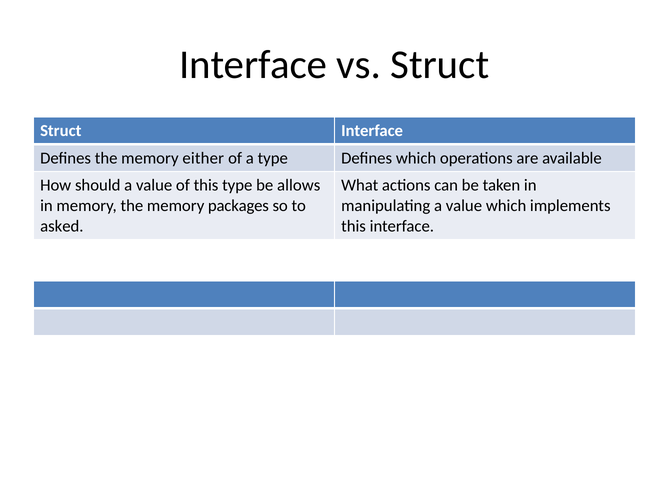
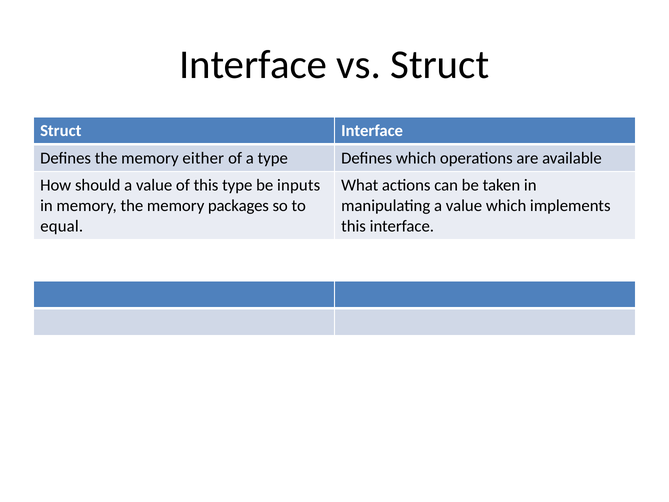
allows: allows -> inputs (299, 185)
asked: asked -> equal (62, 226)
